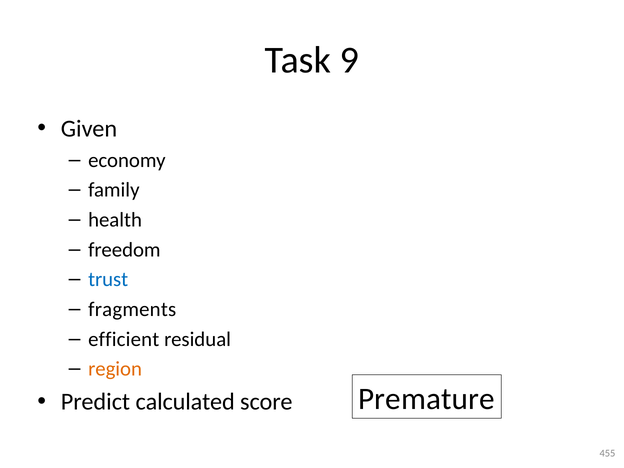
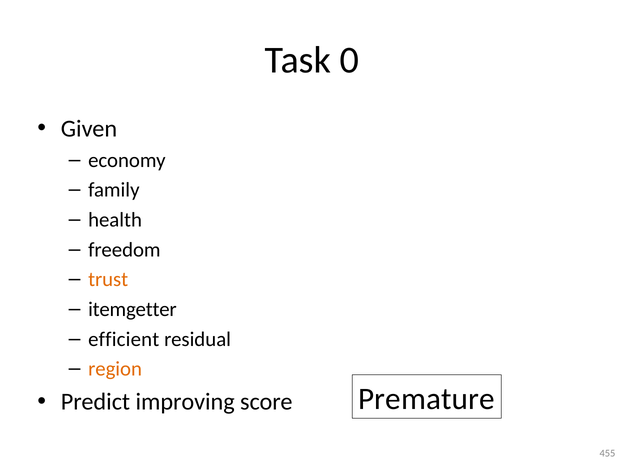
9: 9 -> 0 (349, 60)
trust colour: blue -> orange (108, 280)
fragments: fragments -> itemgetter (132, 309)
calculated: calculated -> improving (185, 402)
